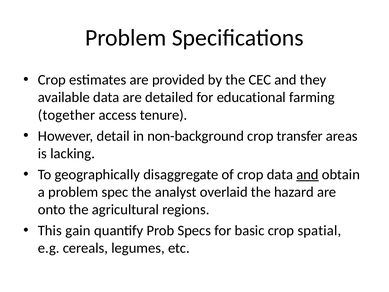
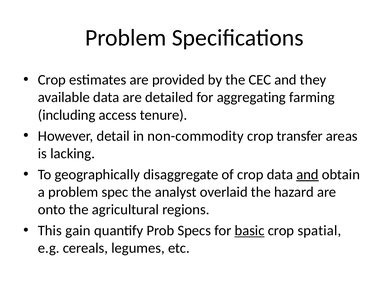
educational: educational -> aggregating (251, 97)
together: together -> including (67, 115)
non-background: non-background -> non-commodity (196, 136)
basic underline: none -> present (250, 230)
